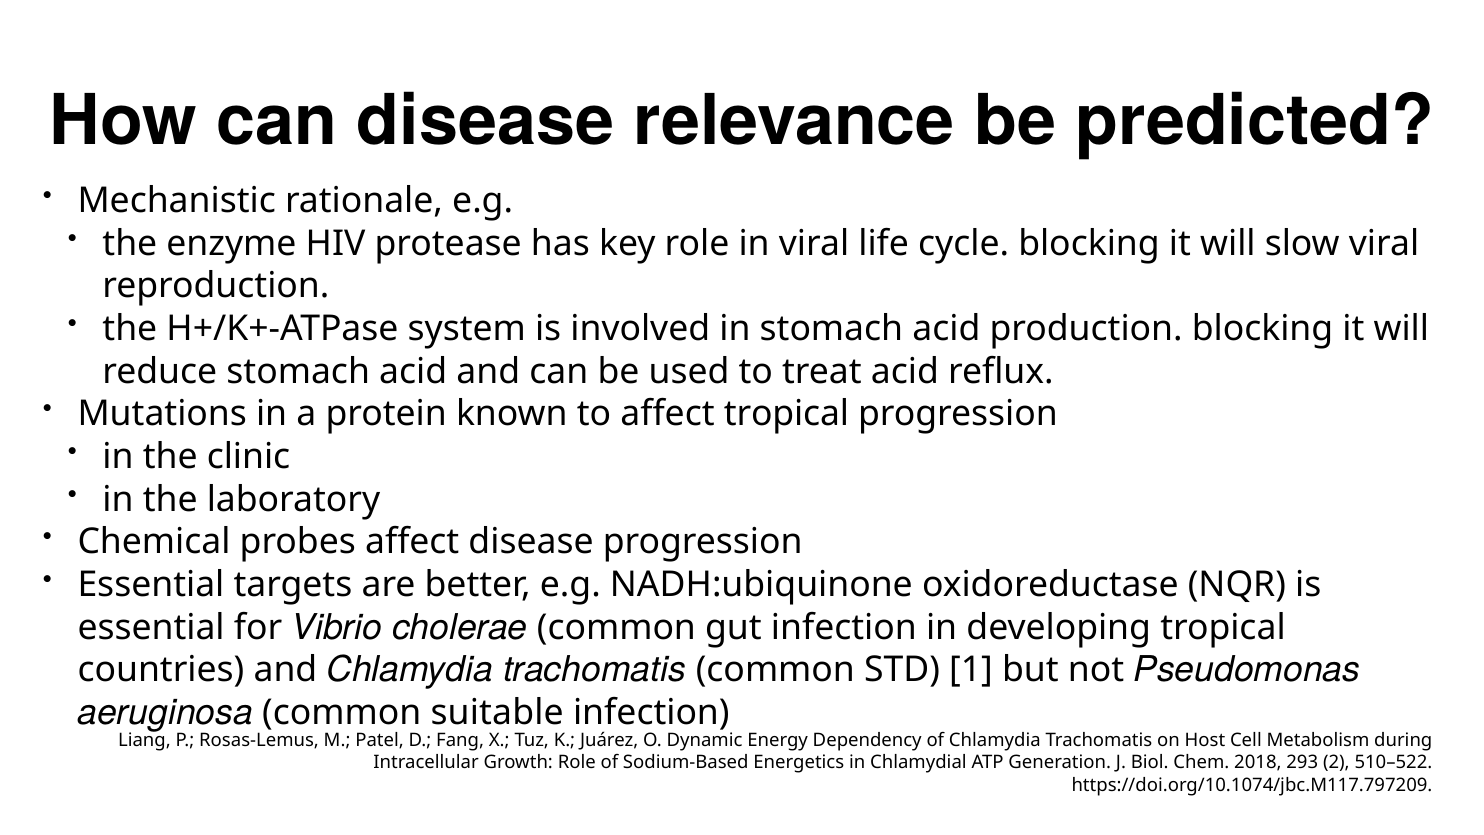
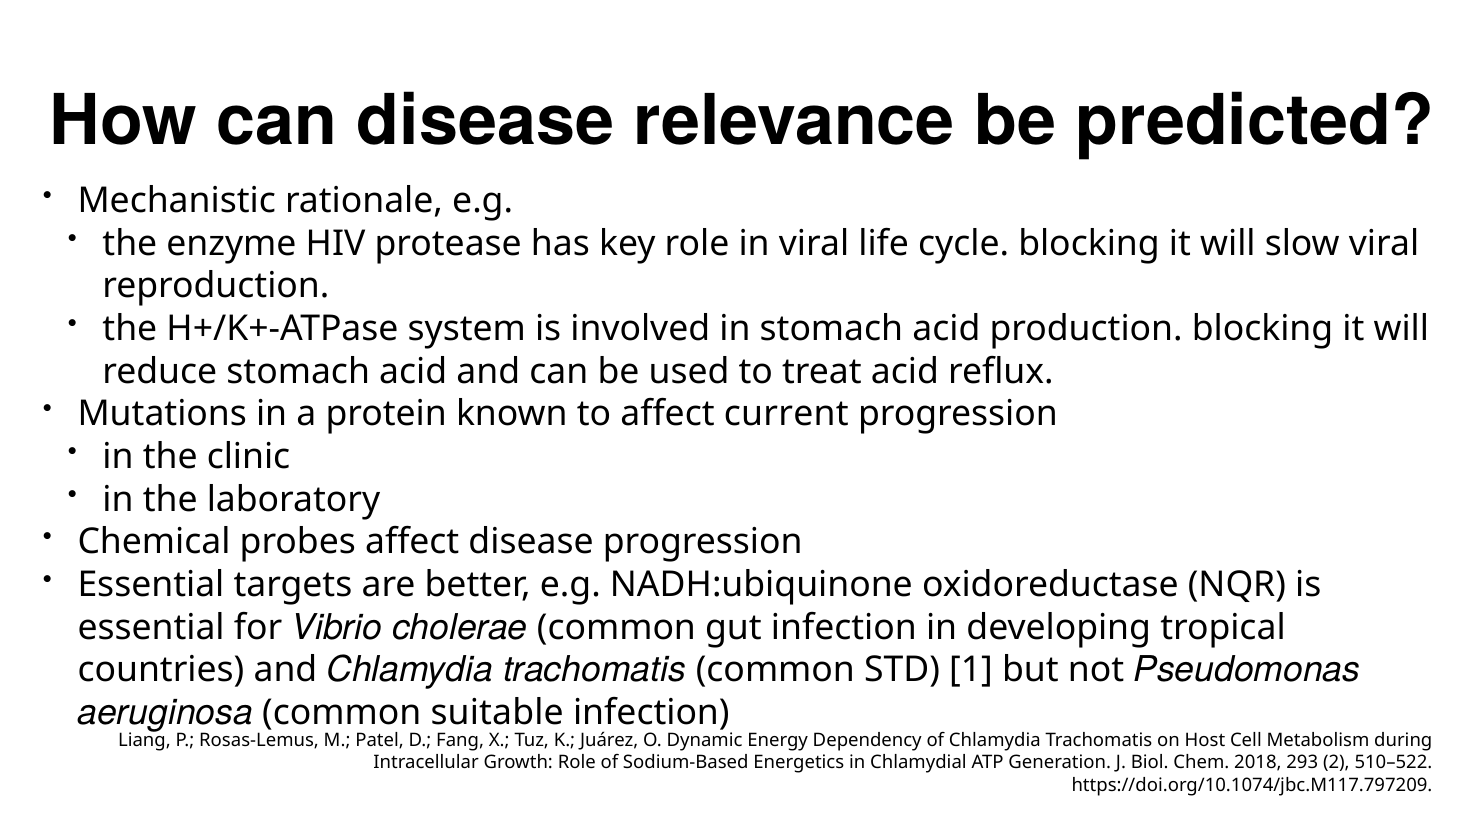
affect tropical: tropical -> current (786, 414)
